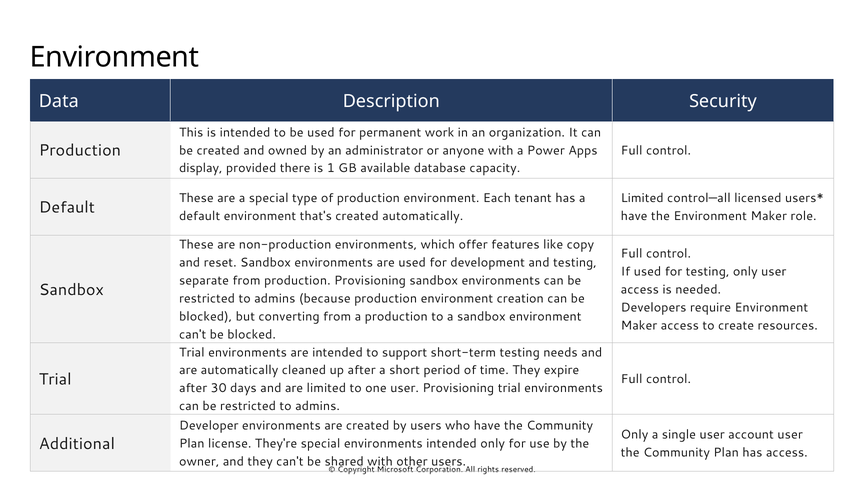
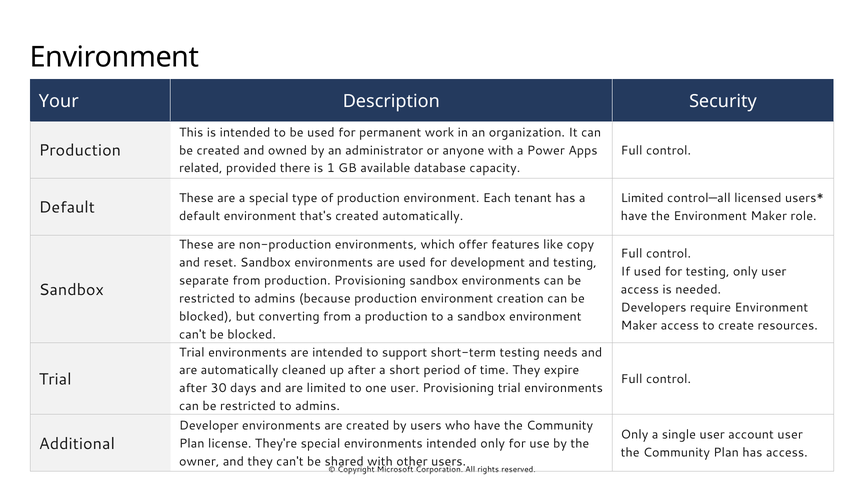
Data: Data -> Your (59, 101)
display: display -> related (201, 168)
